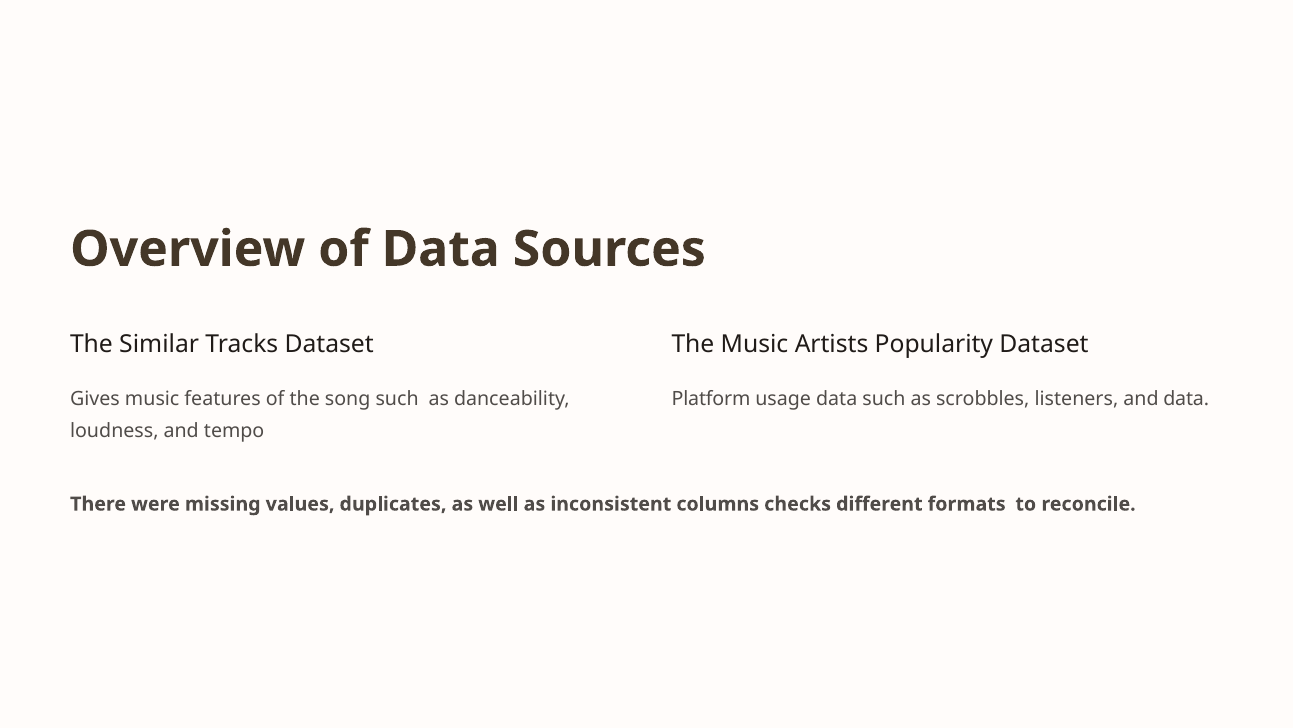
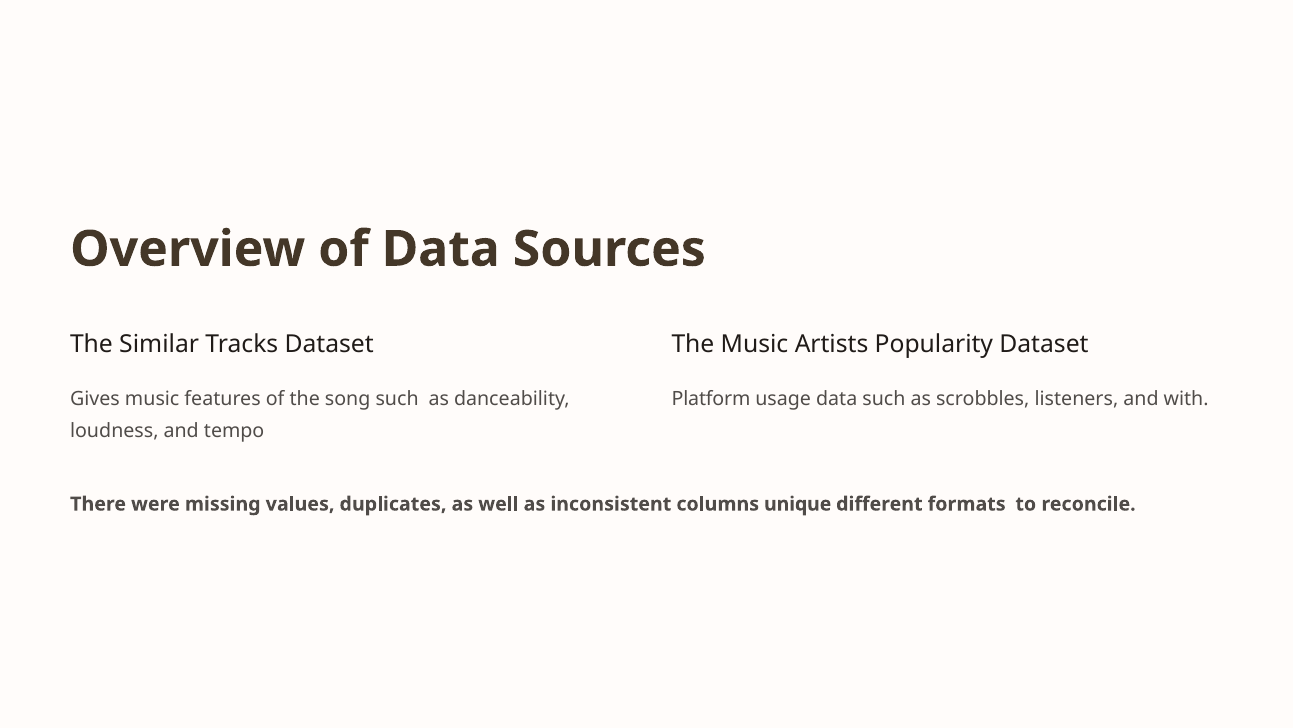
and data: data -> with (1186, 399)
checks: checks -> unique (798, 504)
